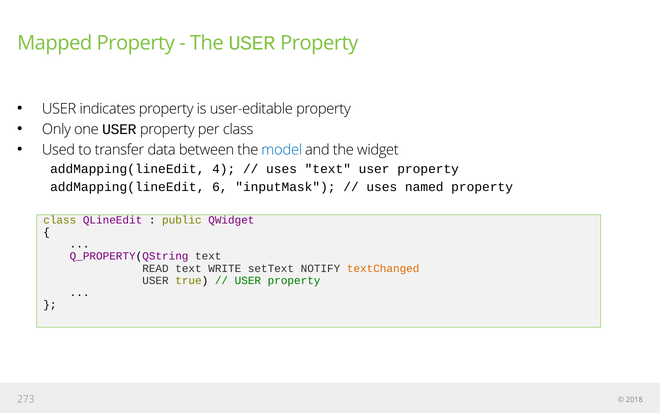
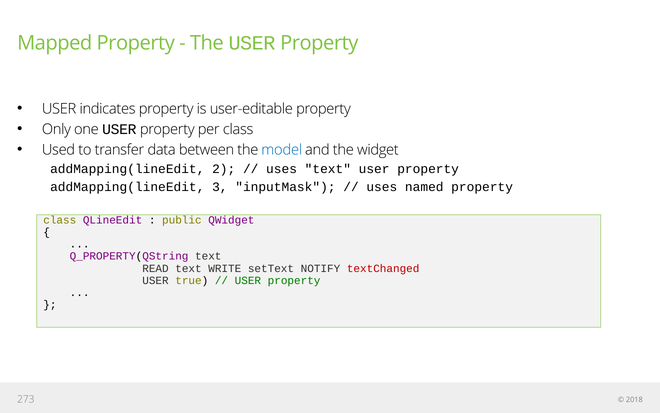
4: 4 -> 2 (224, 169)
6: 6 -> 3 (220, 187)
textChanged colour: orange -> red (383, 268)
